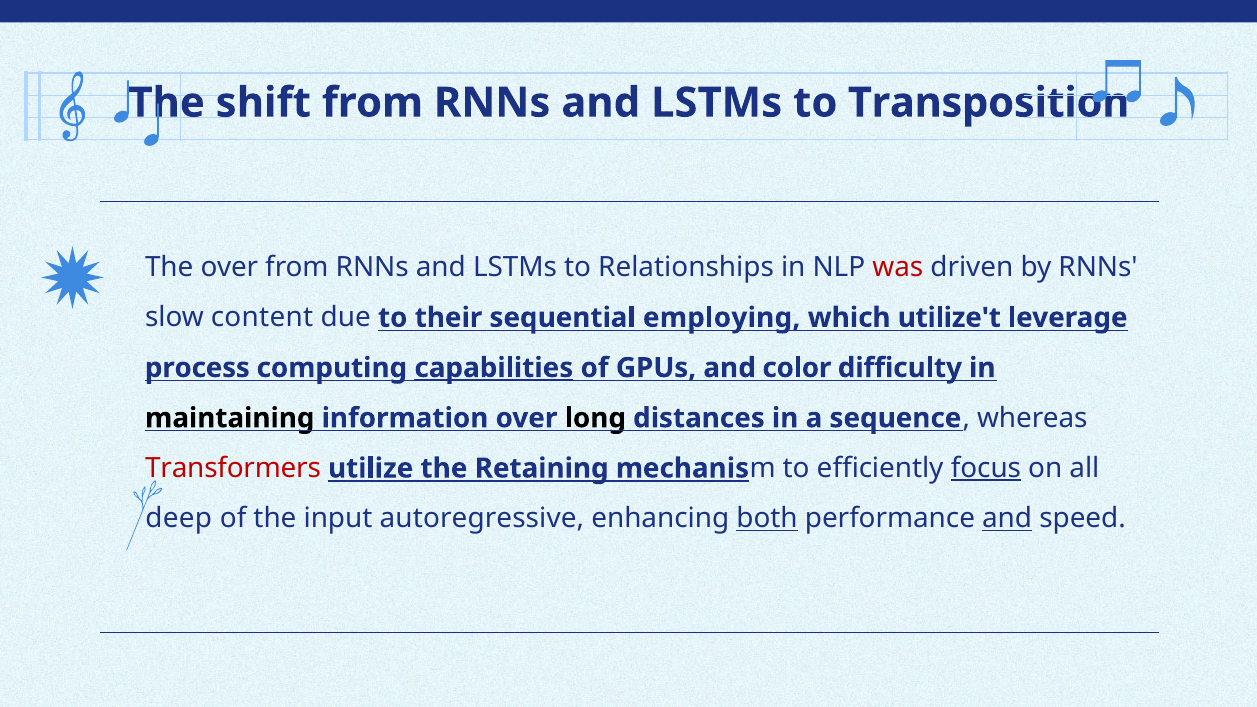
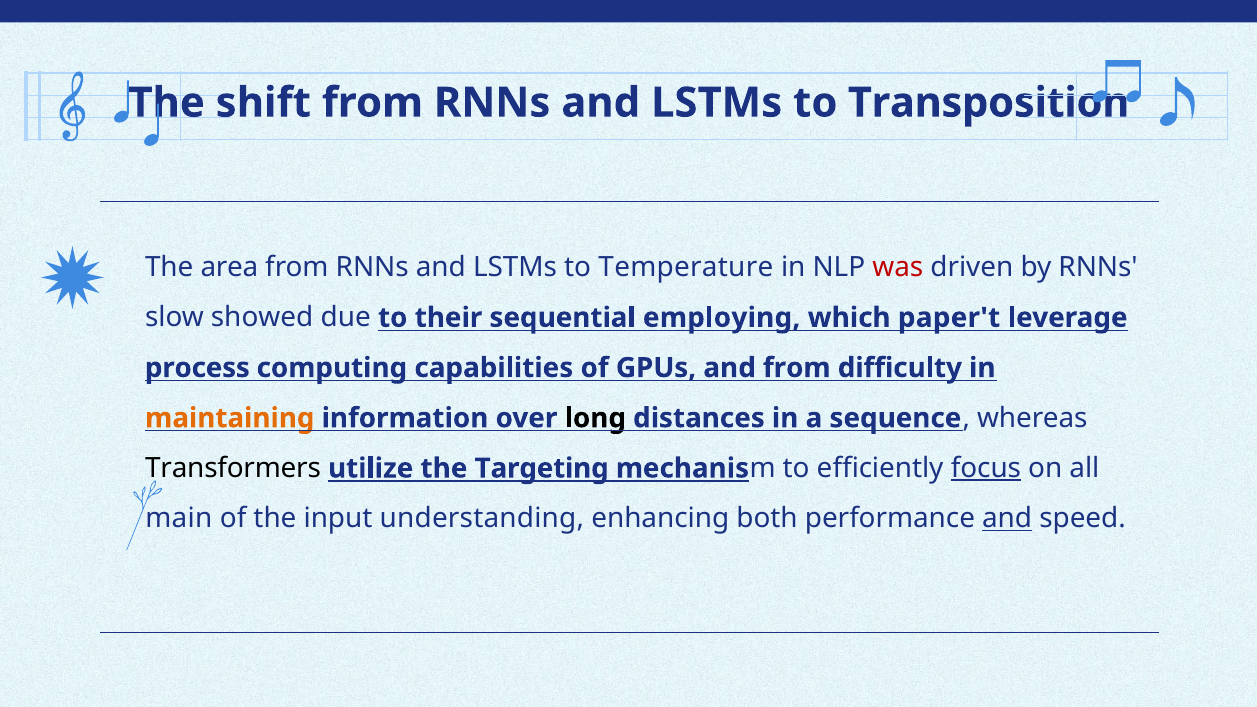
The over: over -> area (229, 267)
Relationships: Relationships -> Temperature (686, 267)
content: content -> showed (262, 318)
utilize't: utilize't -> paper't (949, 318)
capabilities underline: present -> none (494, 368)
and color: color -> from (797, 368)
maintaining colour: black -> orange (230, 418)
Transformers colour: red -> black (233, 468)
Retaining: Retaining -> Targeting (542, 468)
deep: deep -> main (179, 519)
autoregressive: autoregressive -> understanding (482, 519)
both underline: present -> none (767, 519)
